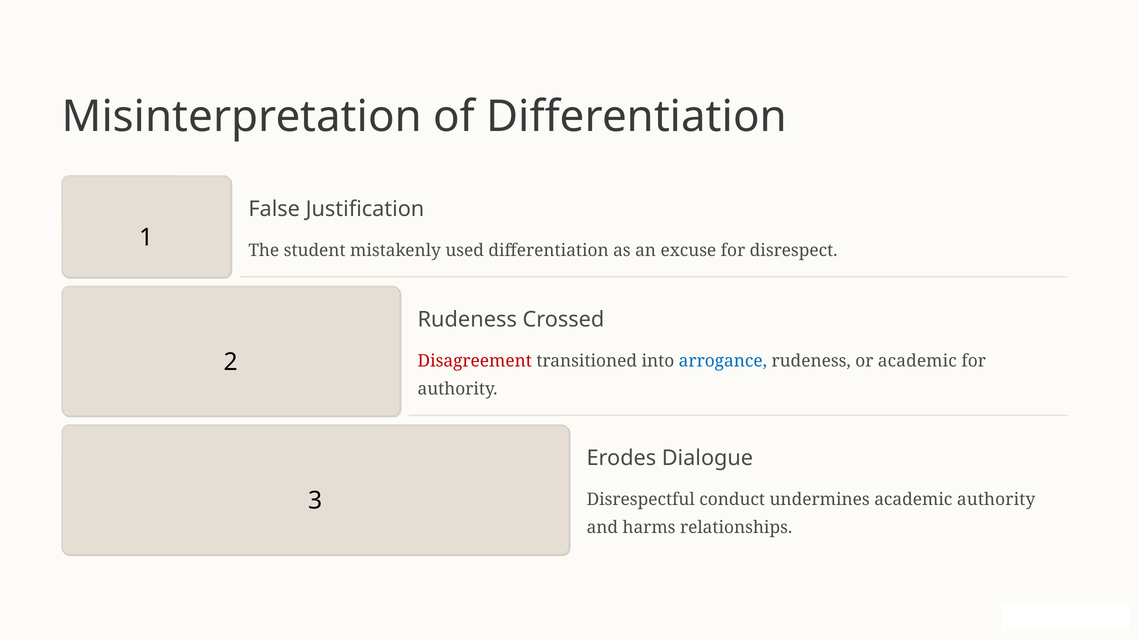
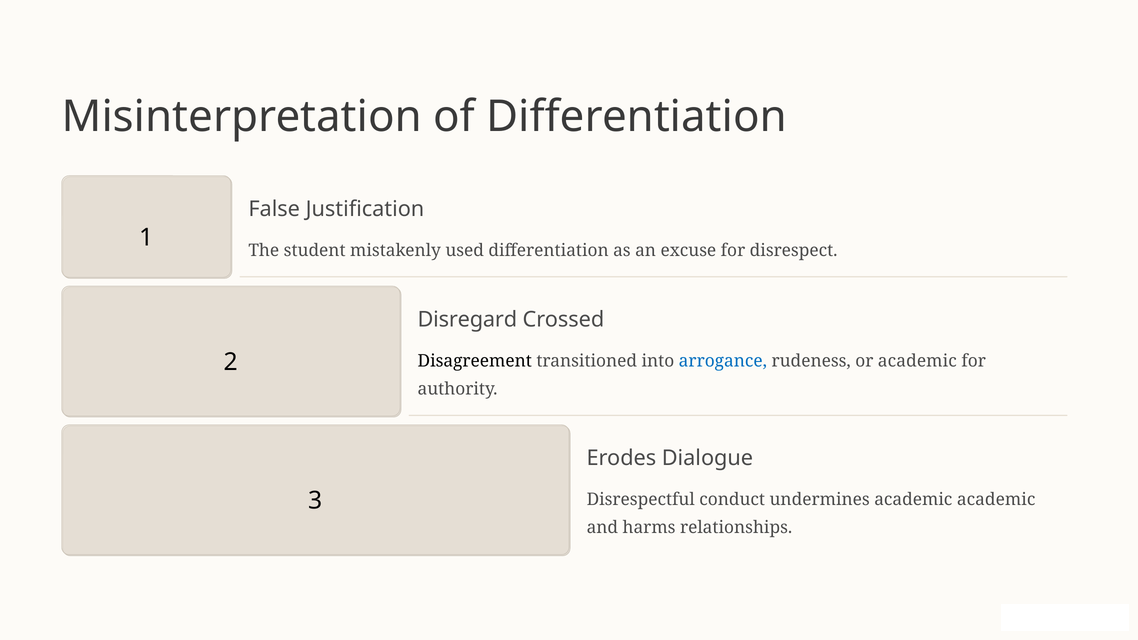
Rudeness: Rudeness -> Disregard (467, 319)
Disagreement colour: red -> black (475, 361)
academic authority: authority -> academic (996, 500)
